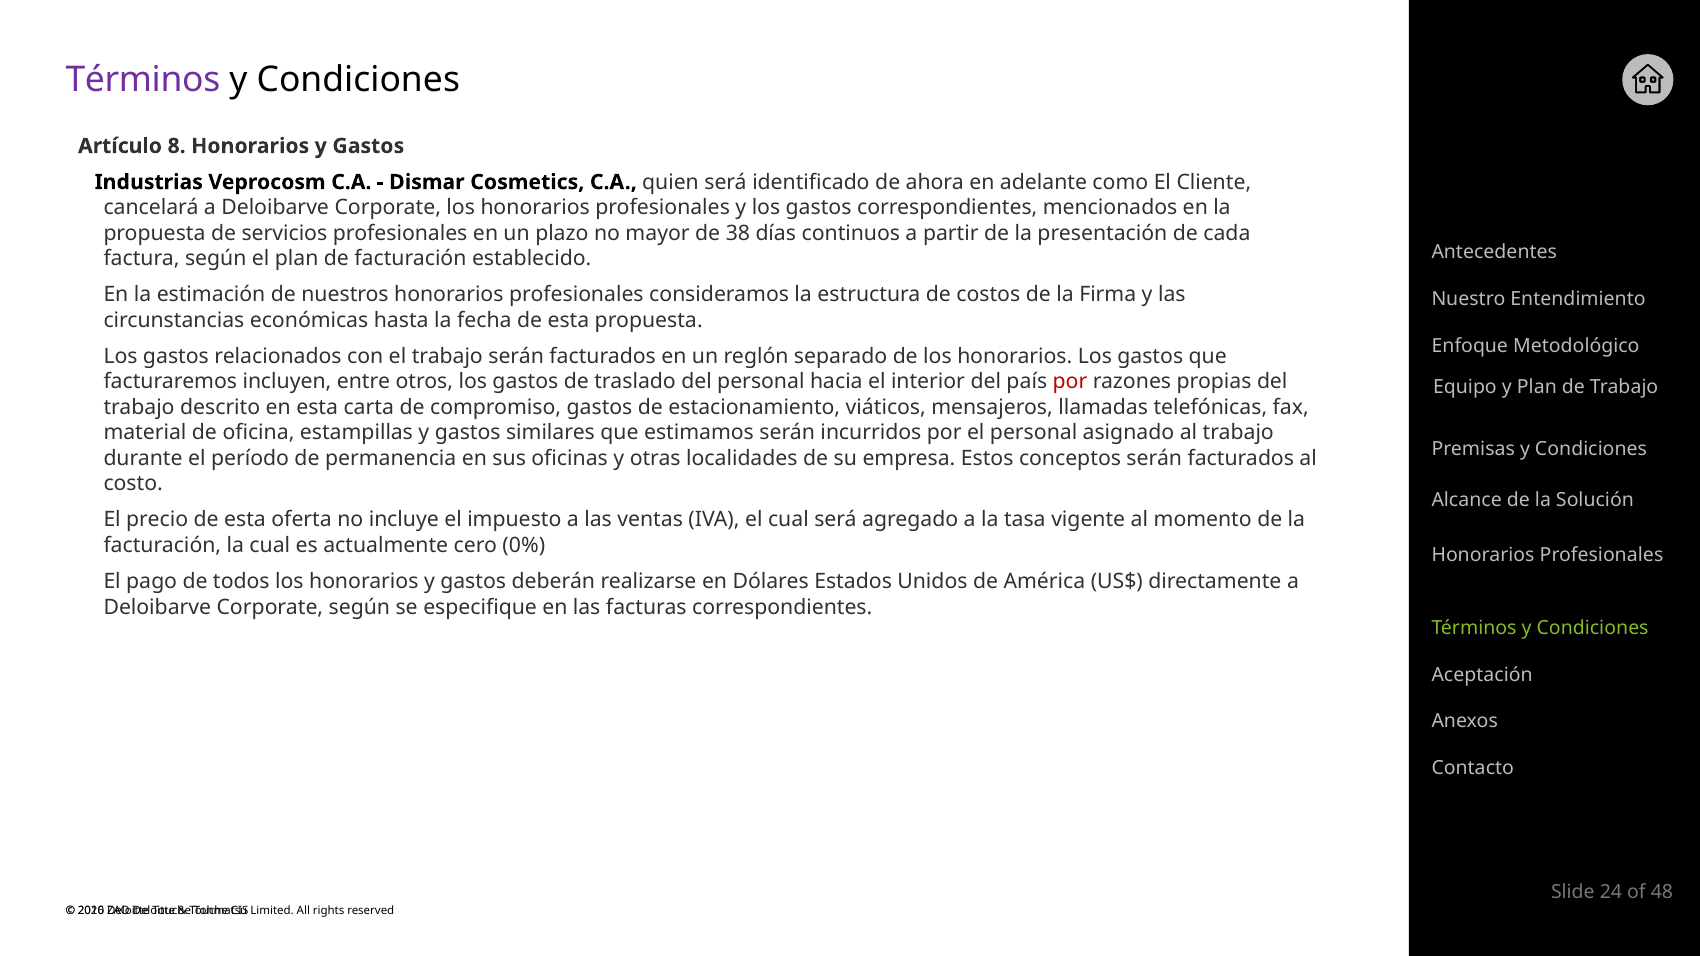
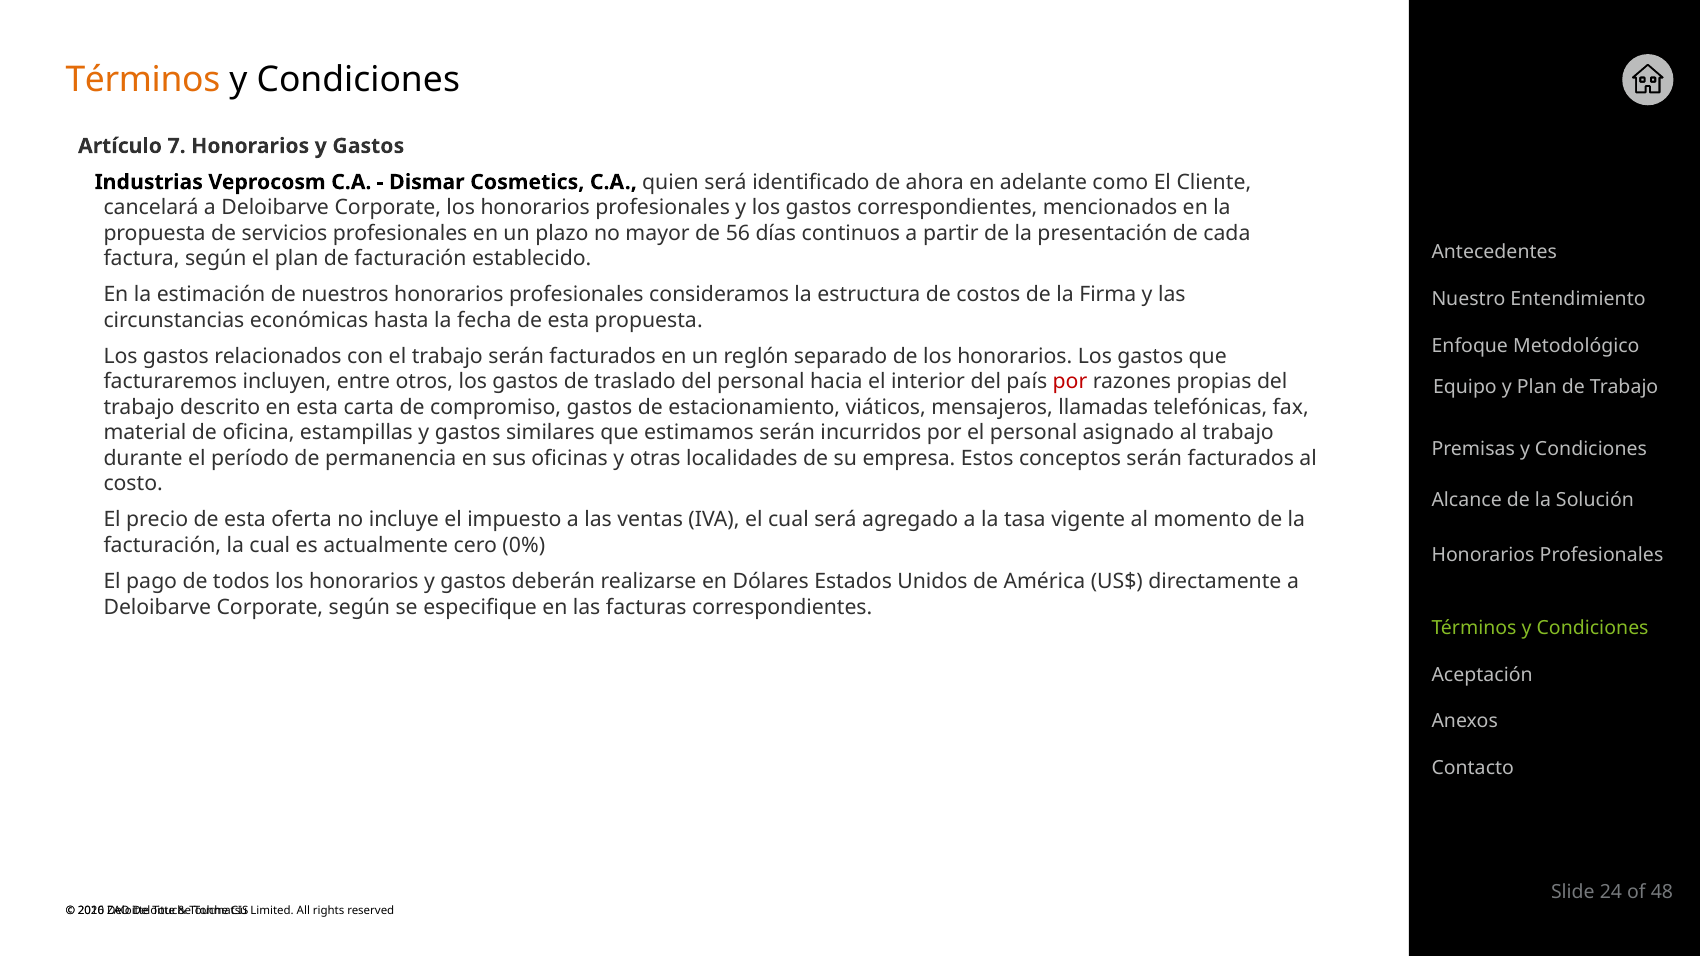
Términos colour: purple -> orange (143, 80)
8: 8 -> 7 (177, 146)
38: 38 -> 56 (738, 233)
